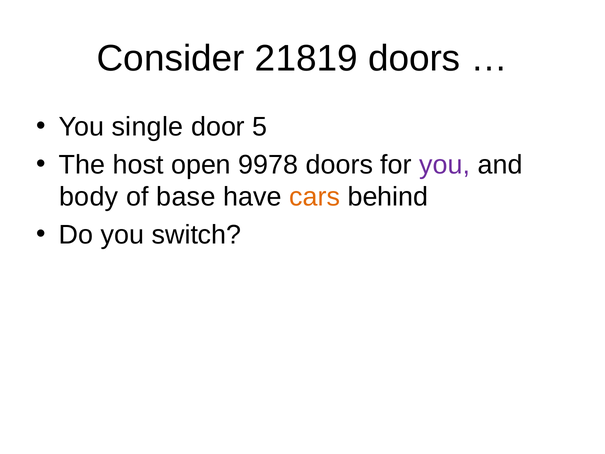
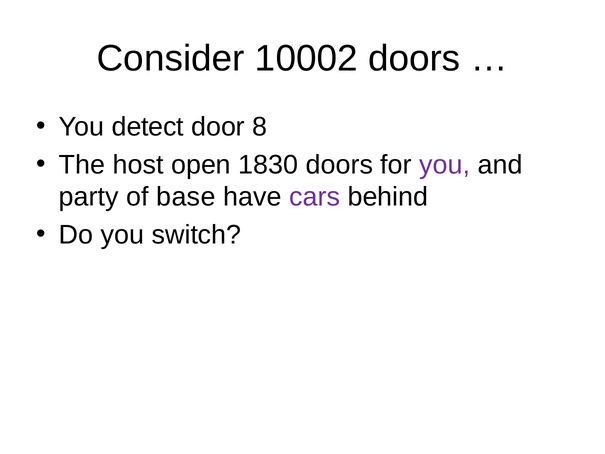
21819: 21819 -> 10002 (306, 59)
single: single -> detect (148, 127)
5: 5 -> 8 (260, 127)
9978: 9978 -> 1830 (268, 165)
body: body -> party (89, 197)
cars colour: orange -> purple (315, 197)
